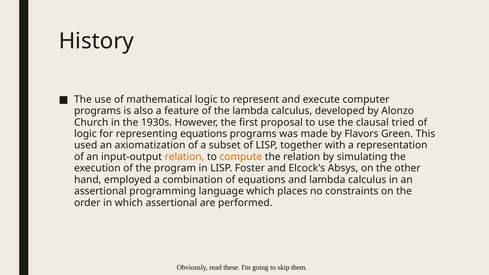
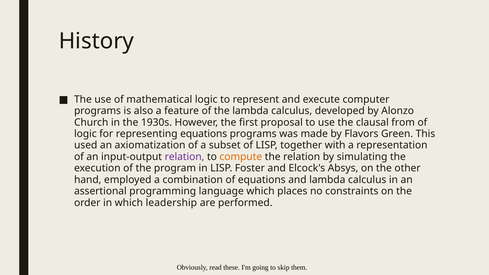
tried: tried -> from (403, 122)
relation colour: orange -> purple (185, 157)
which assertional: assertional -> leadership (171, 203)
